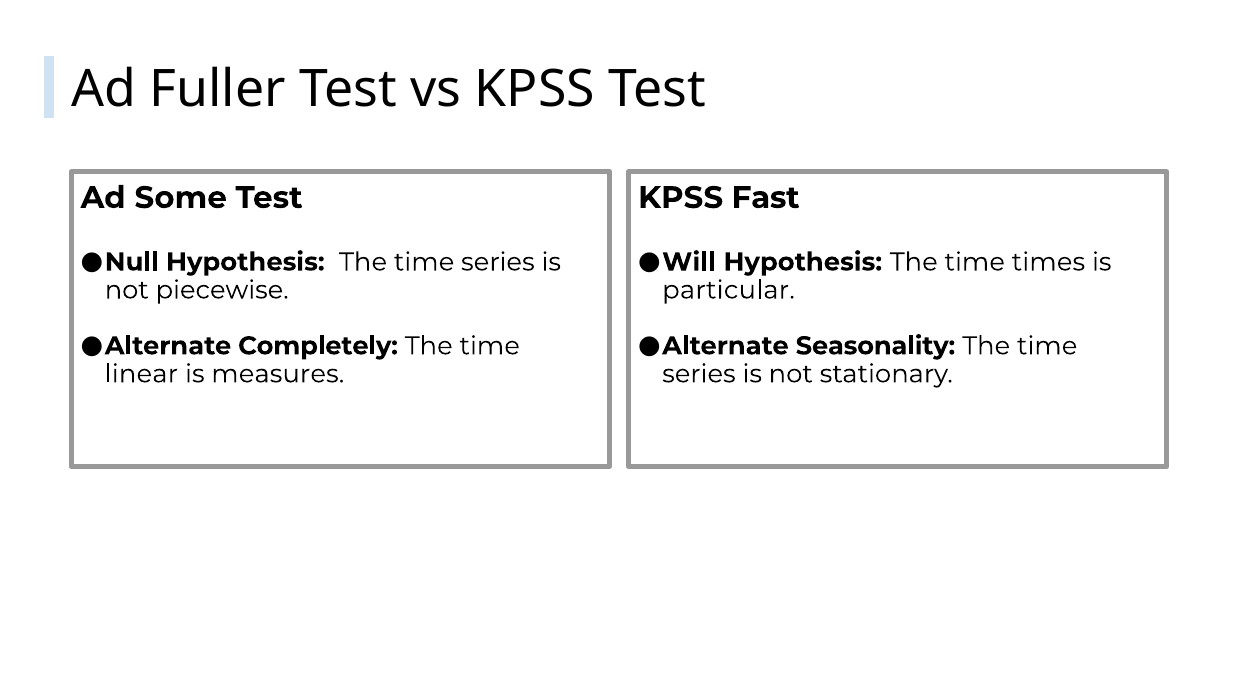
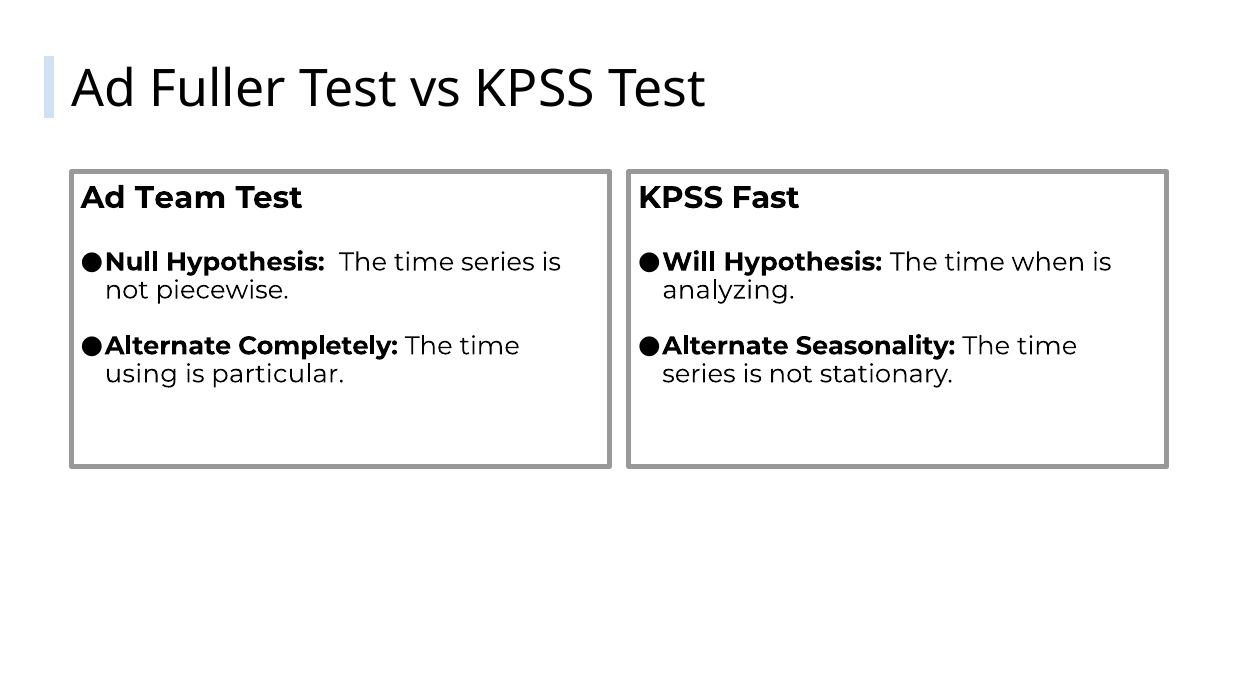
Some: Some -> Team (180, 198)
times: times -> when (1048, 262)
particular: particular -> analyzing (728, 290)
linear: linear -> using (141, 374)
measures: measures -> particular (278, 374)
